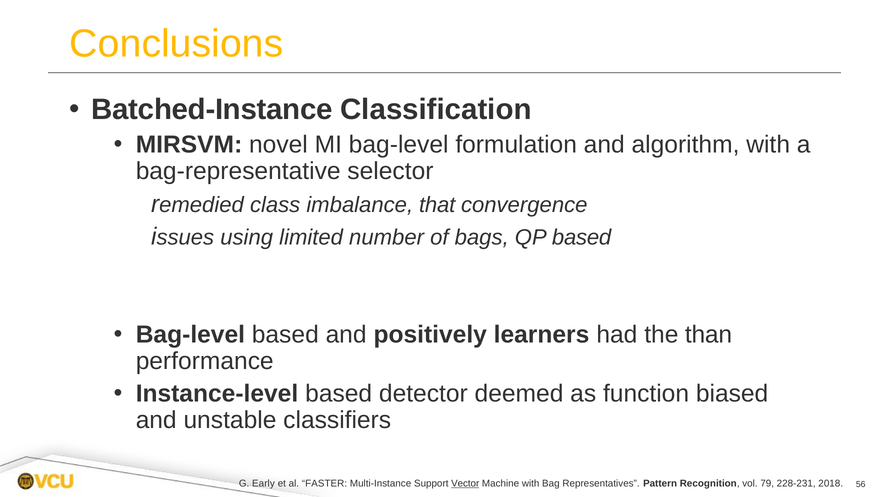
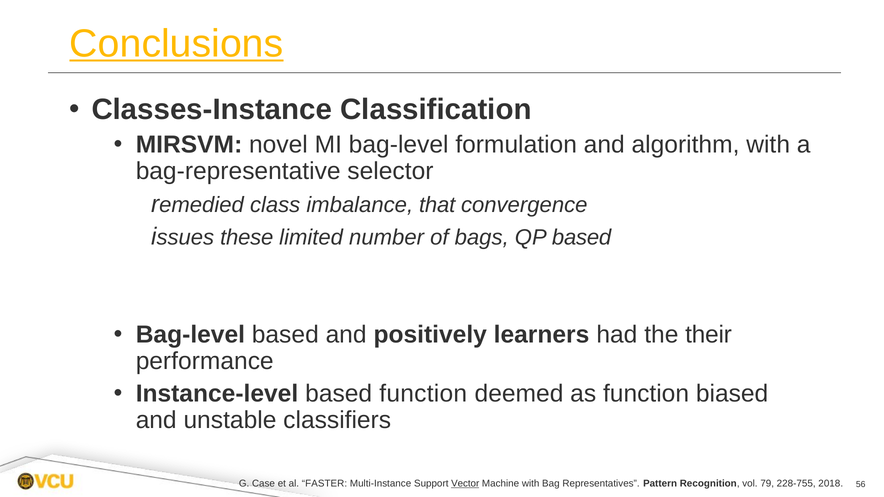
Conclusions underline: none -> present (176, 44)
Batched-Instance: Batched-Instance -> Classes-Instance (212, 110)
using: using -> these (247, 238)
than: than -> their (709, 335)
based detector: detector -> function (423, 394)
Early: Early -> Case (263, 484)
228-231: 228-231 -> 228-755 (796, 484)
